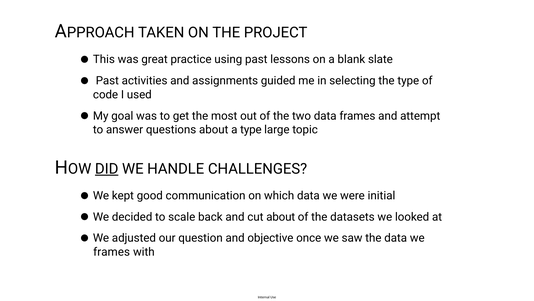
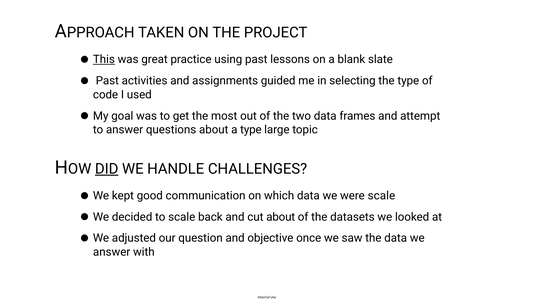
This underline: none -> present (104, 59)
were initial: initial -> scale (381, 195)
frames: frames -> answer (112, 251)
